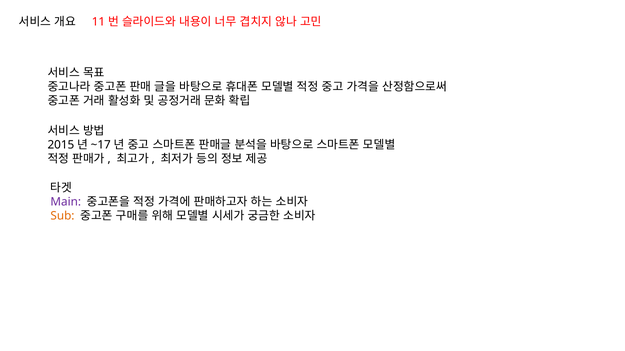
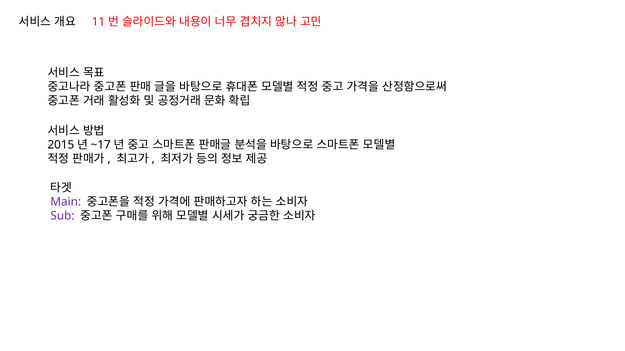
Sub colour: orange -> purple (62, 216)
